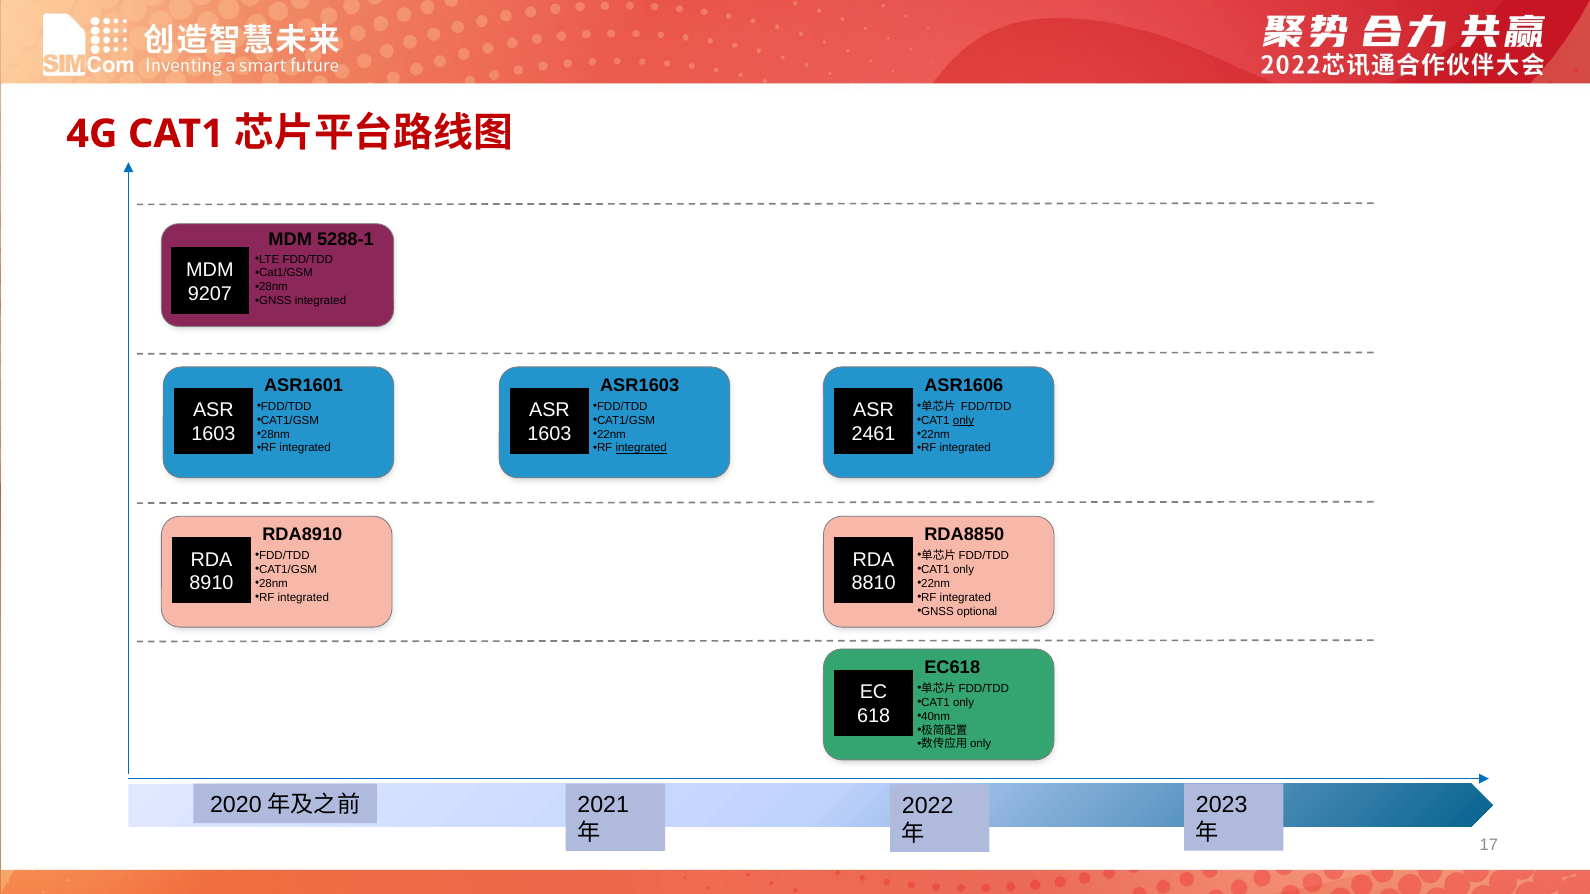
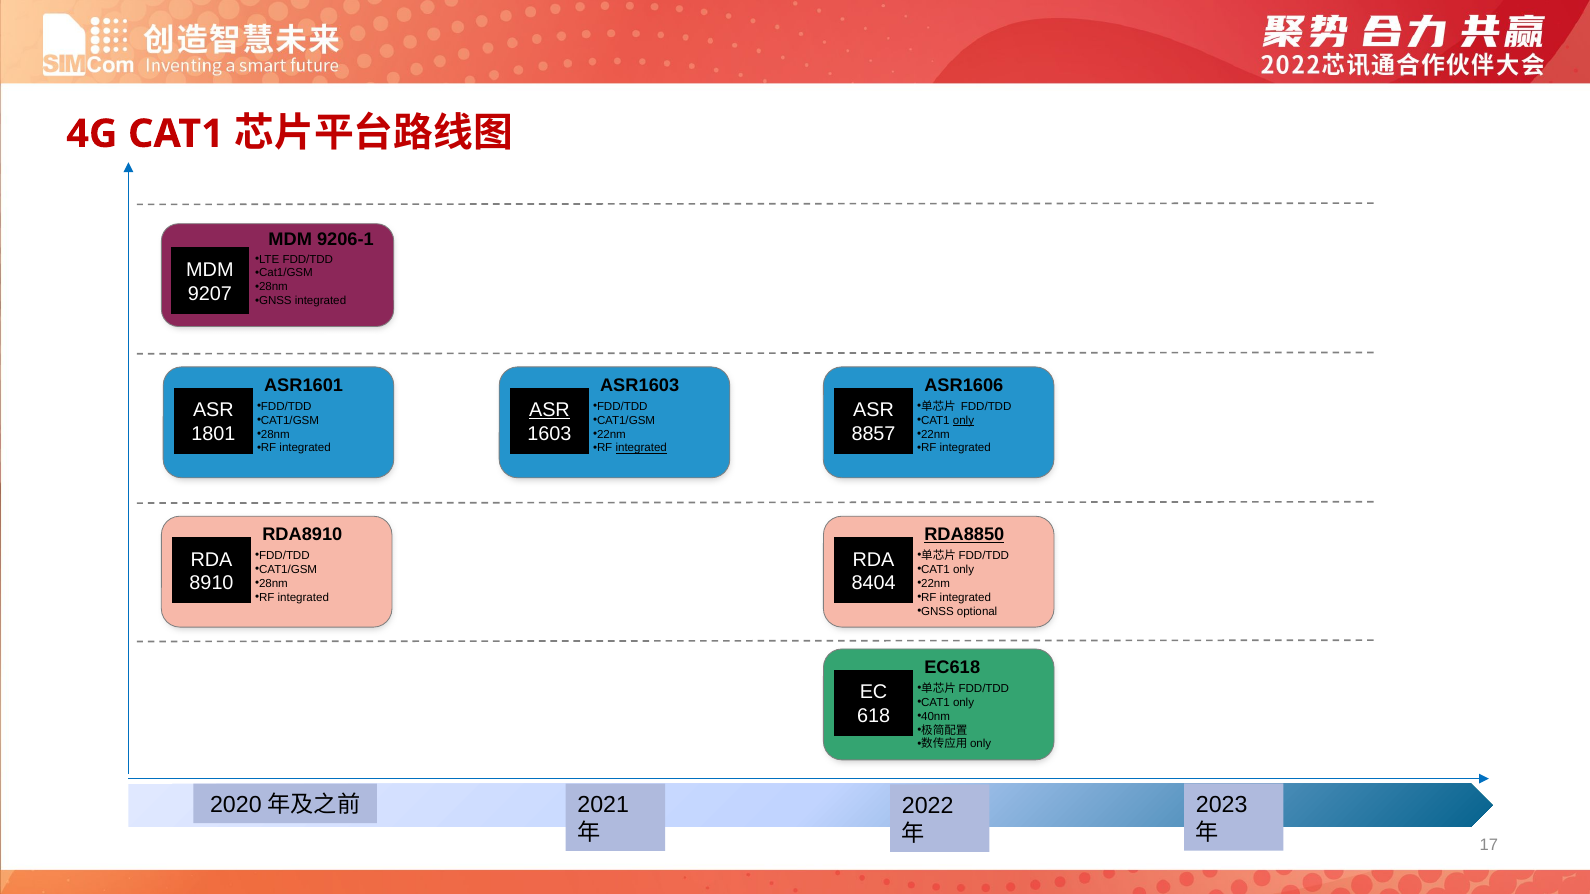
5288-1: 5288-1 -> 9206-1 (345, 240)
ASR underline: none -> present (549, 410)
1603: 1603 -> 1801 (213, 434)
2461: 2461 -> 8857 (874, 434)
RDA8850 underline: none -> present (964, 535)
8810: 8810 -> 8404 (874, 584)
